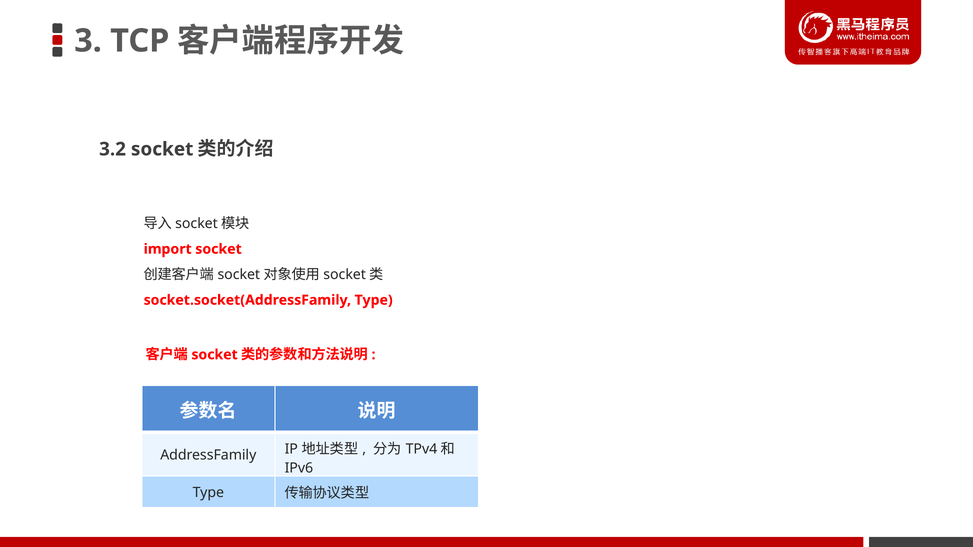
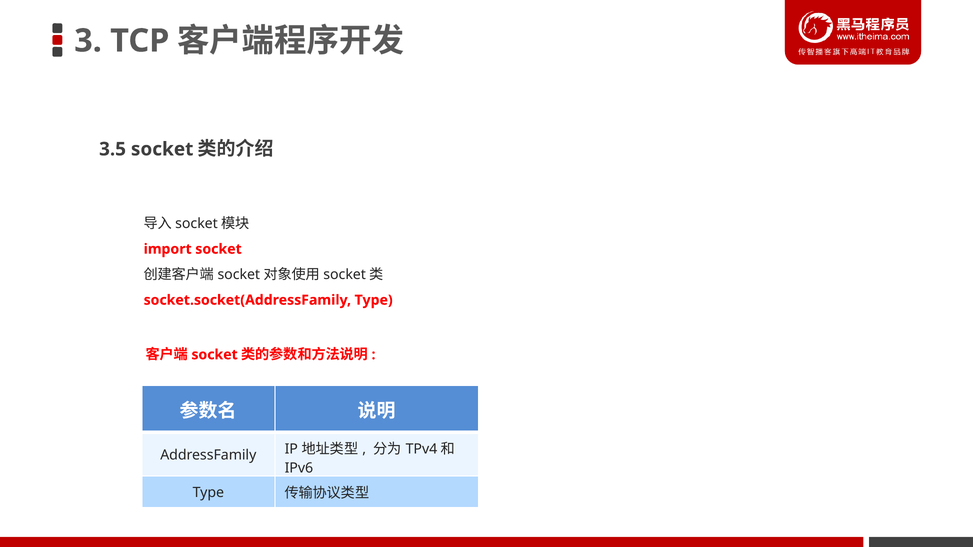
3.2: 3.2 -> 3.5 (113, 149)
